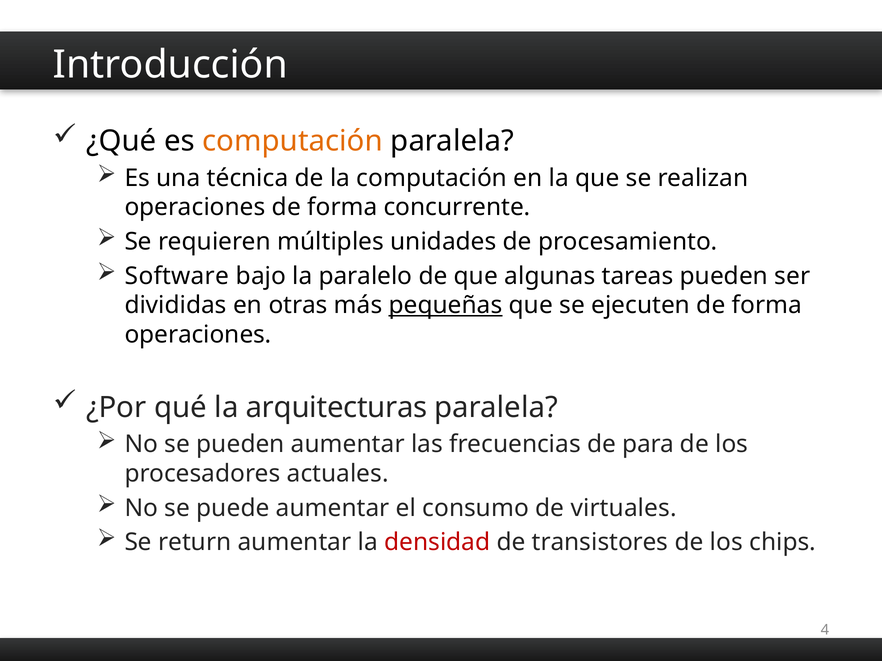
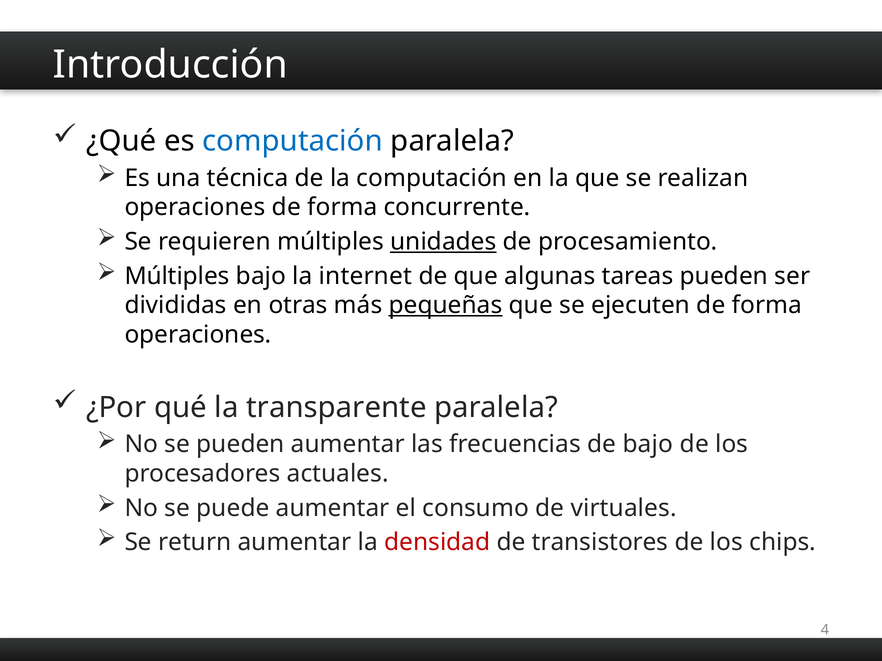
computación colour: orange -> blue (293, 141)
unidades underline: none -> present (443, 242)
Software: Software -> Múltiples (177, 276)
paralelo: paralelo -> internet (365, 276)
arquitecturas: arquitecturas -> transparente (336, 408)
de para: para -> bajo (648, 445)
